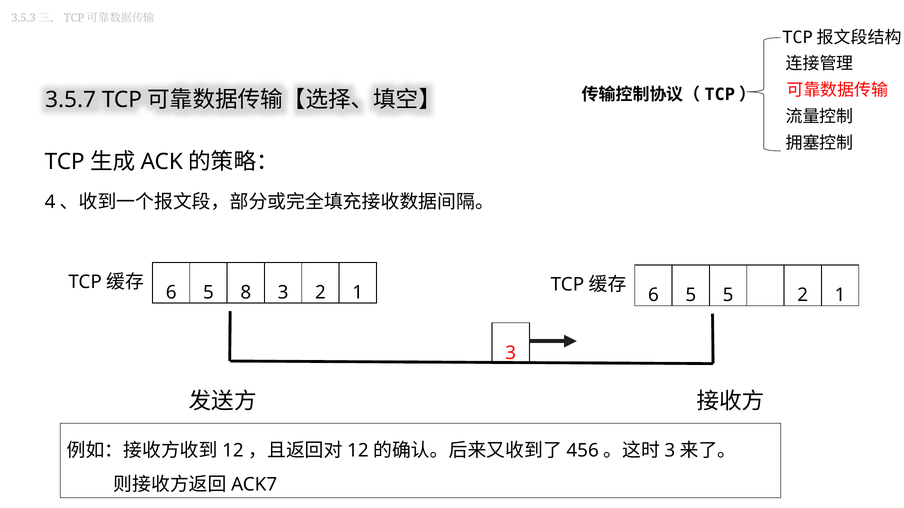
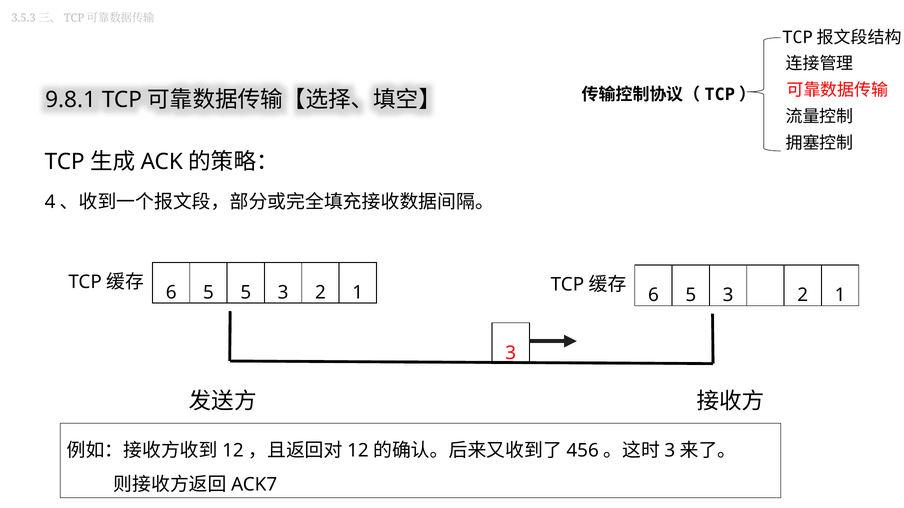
3.5.7: 3.5.7 -> 9.8.1 (71, 100)
5 8: 8 -> 5 (246, 293)
6 5 5: 5 -> 3 (728, 296)
